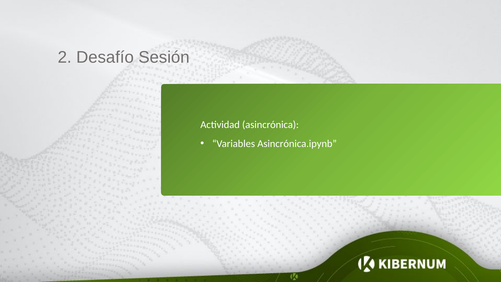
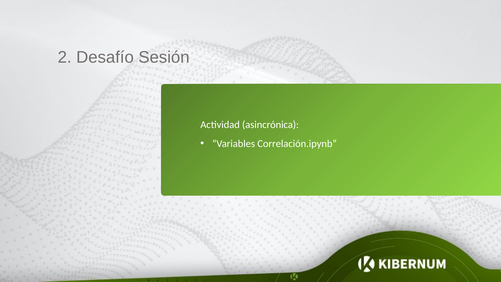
Asincrónica.ipynb: Asincrónica.ipynb -> Correlación.ipynb (297, 143)
